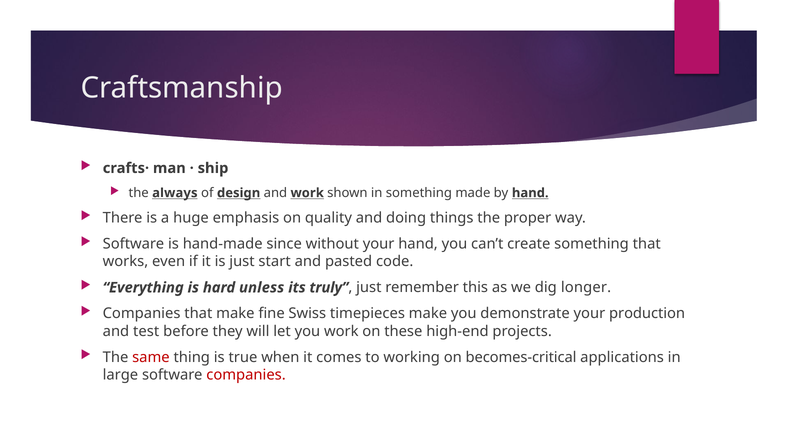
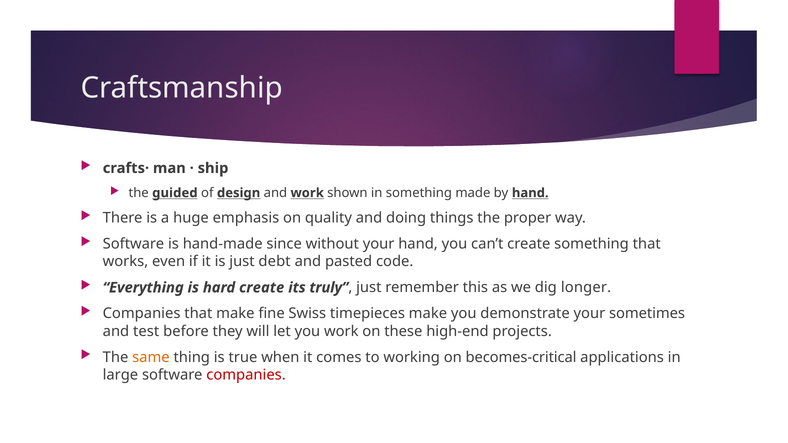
always: always -> guided (175, 193)
start: start -> debt (275, 262)
hard unless: unless -> create (262, 288)
production: production -> sometimes (647, 314)
same colour: red -> orange (151, 357)
